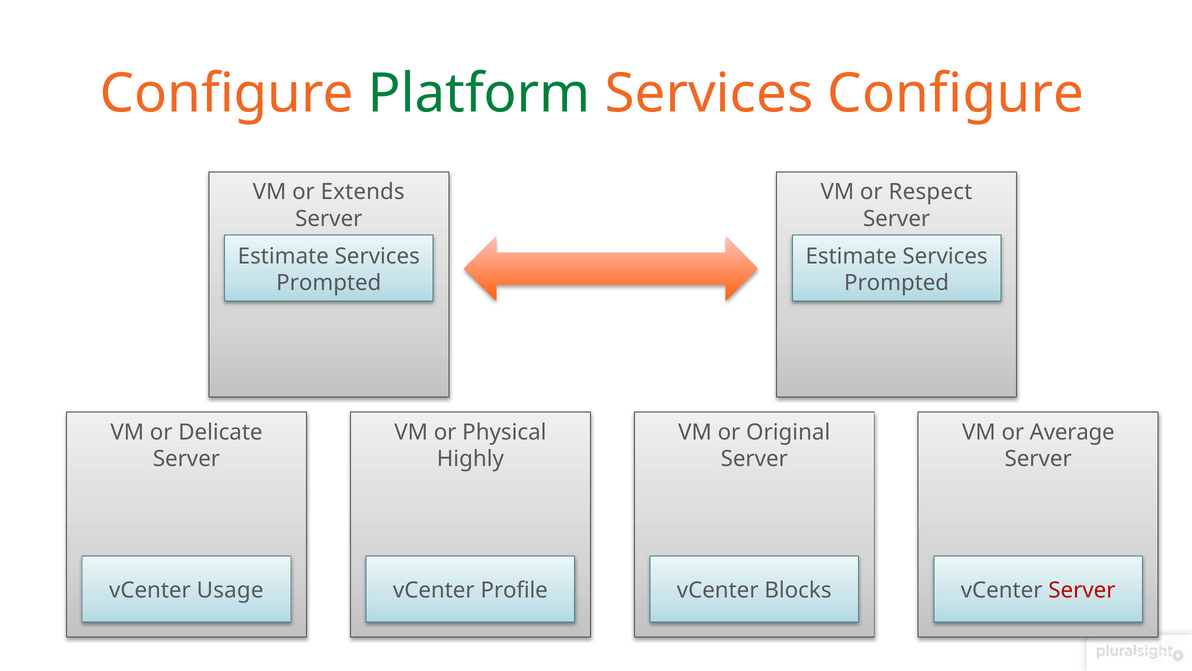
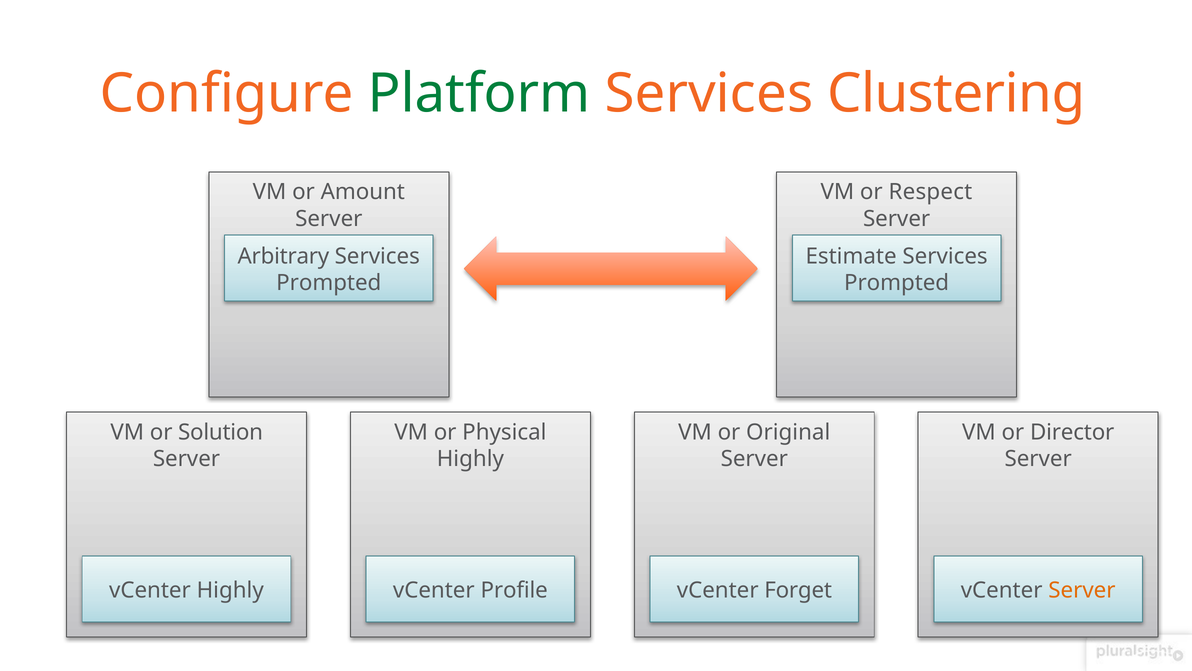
Services Configure: Configure -> Clustering (956, 94)
Extends: Extends -> Amount (363, 192)
Estimate: Estimate -> Arbitrary (283, 256)
Delicate: Delicate -> Solution (221, 432)
Average: Average -> Director (1072, 432)
vCenter Usage: Usage -> Highly (230, 590)
Blocks: Blocks -> Forget (798, 590)
Server colour: red -> orange (1082, 590)
